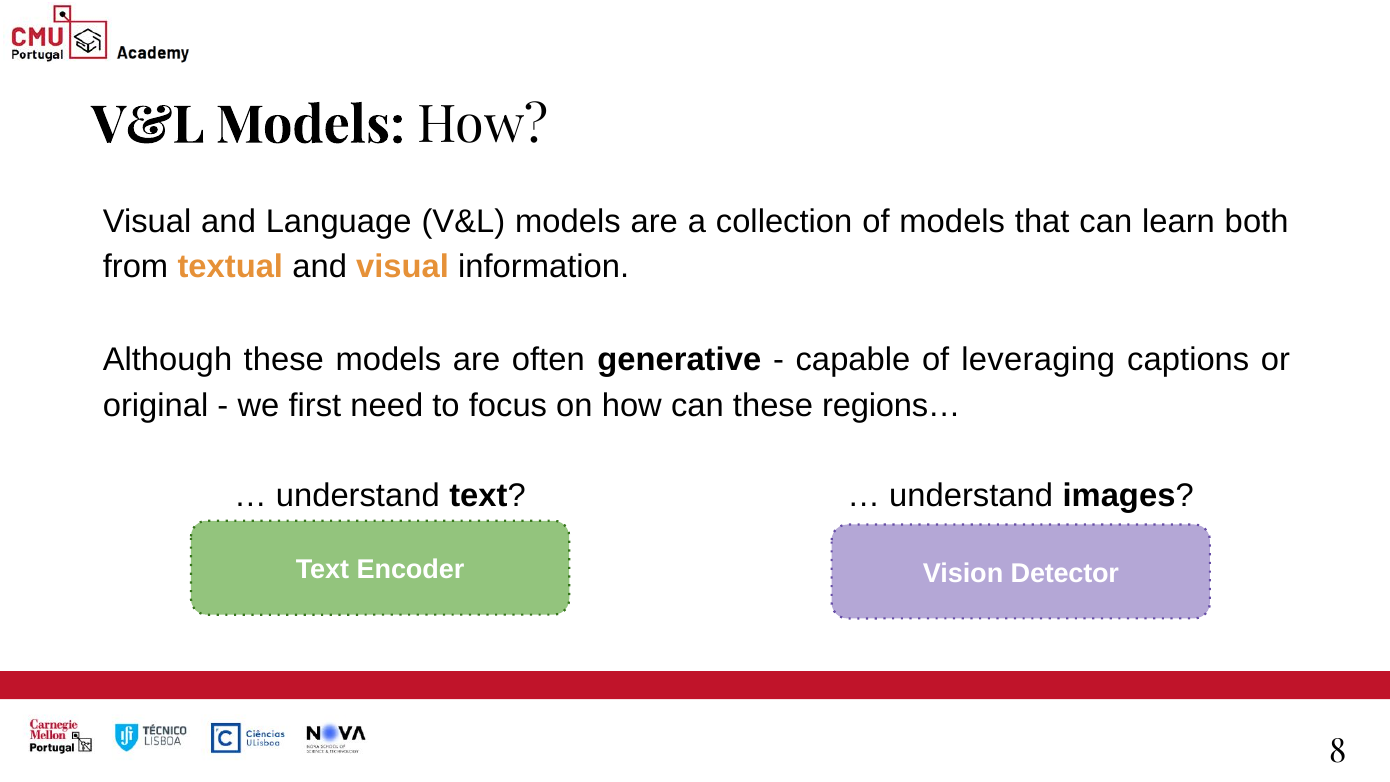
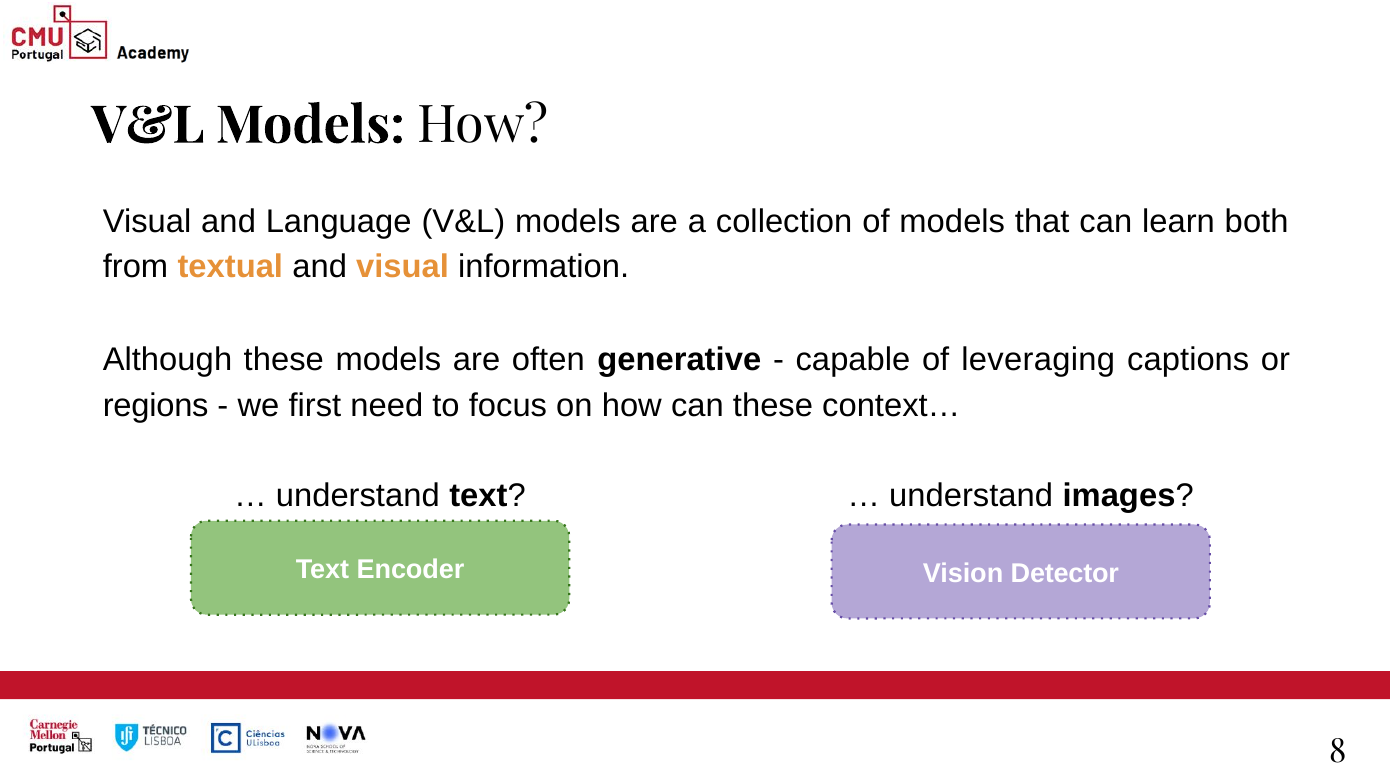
original: original -> regions (156, 405)
regions…: regions… -> context… (891, 405)
